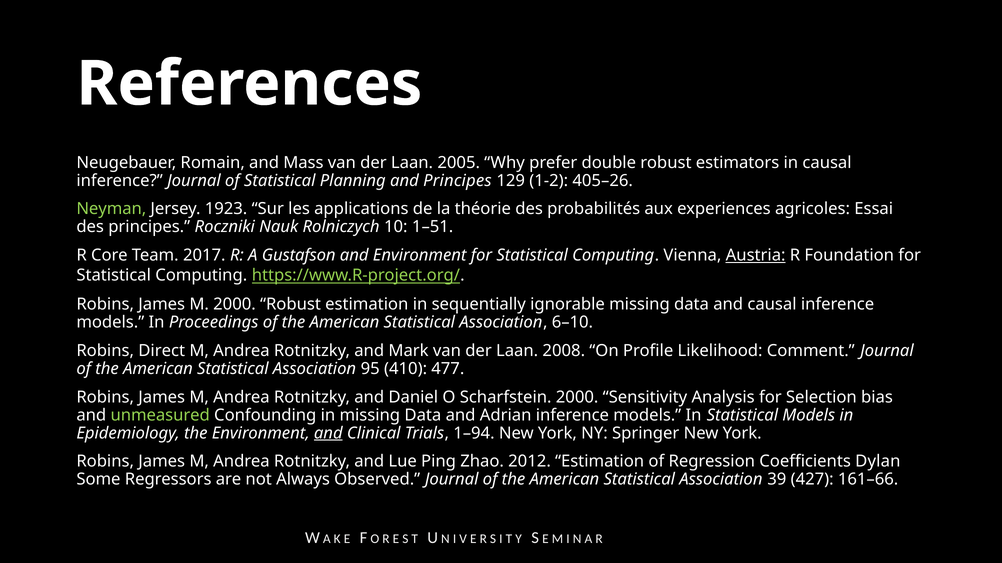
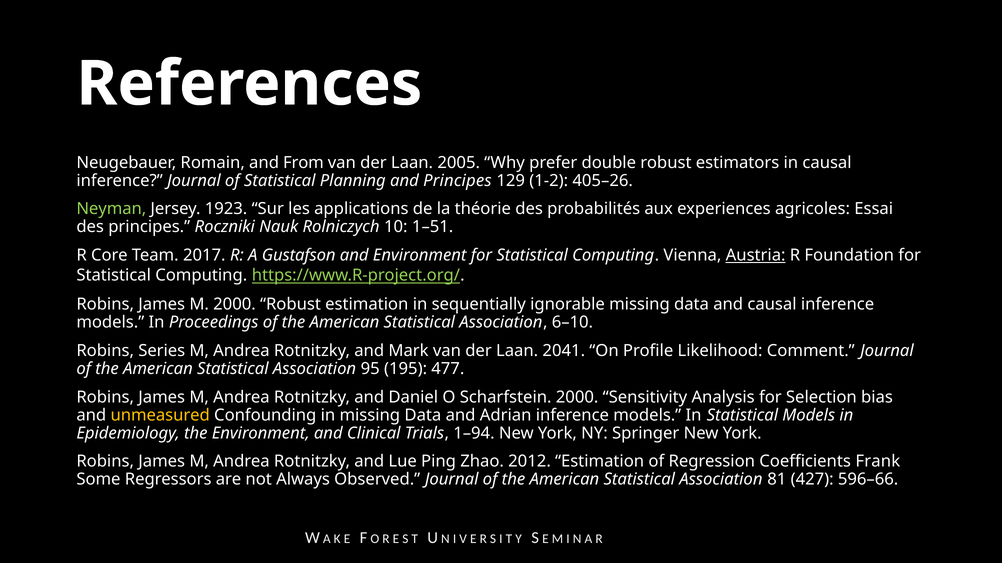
Mass: Mass -> From (303, 163)
Direct: Direct -> Series (162, 351)
2008: 2008 -> 2041 (564, 351)
410: 410 -> 195 (406, 369)
unmeasured colour: light green -> yellow (160, 415)
and underline: present -> none (328, 433)
Dylan: Dylan -> Frank (878, 462)
39: 39 -> 81 (777, 480)
161–66: 161–66 -> 596–66 (868, 480)
